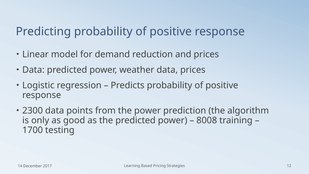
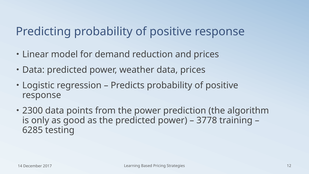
8008: 8008 -> 3778 (207, 120)
1700: 1700 -> 6285 (33, 130)
